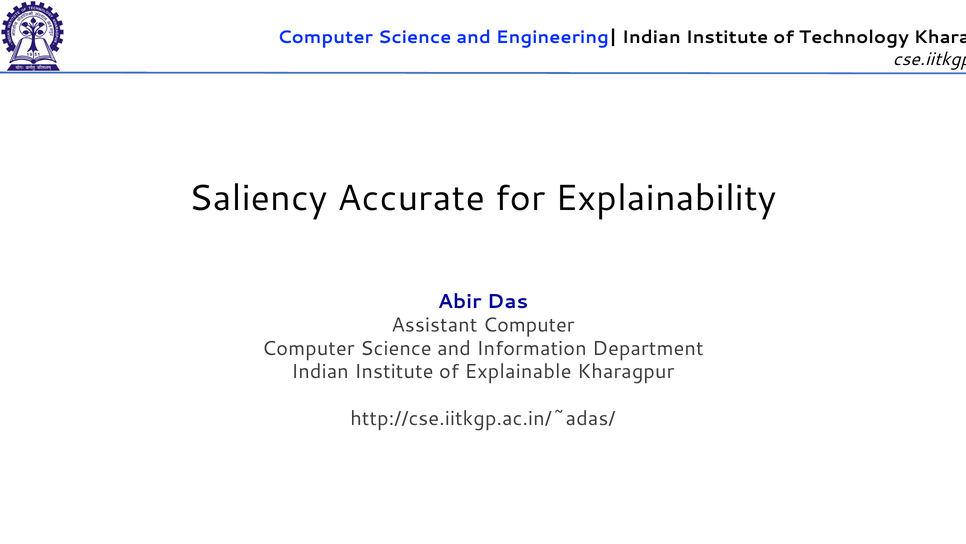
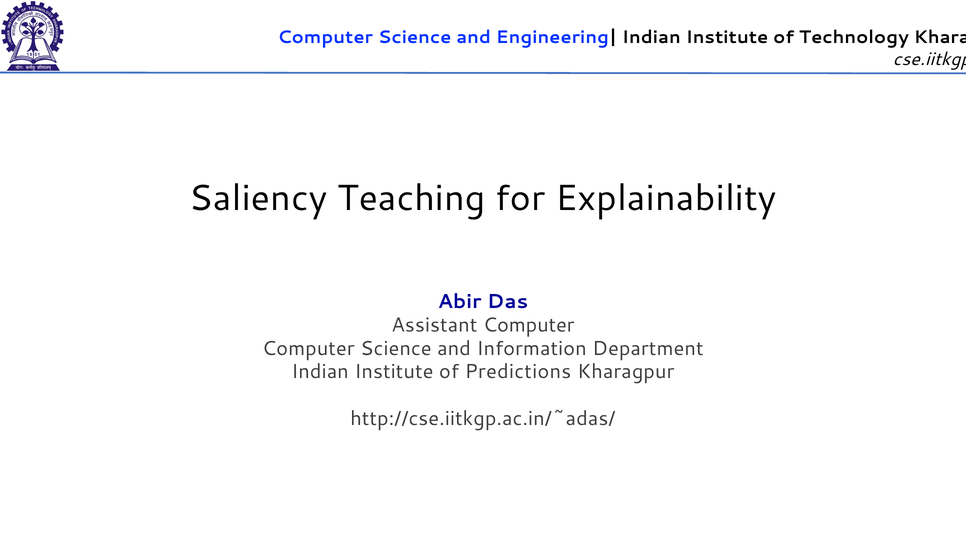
Accurate: Accurate -> Teaching (411, 198)
Explainable: Explainable -> Predictions (518, 371)
